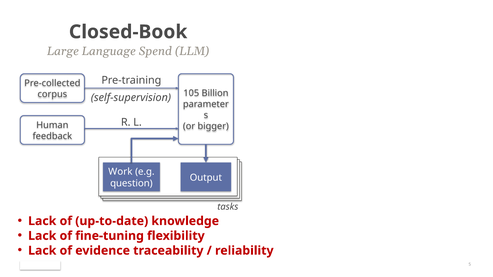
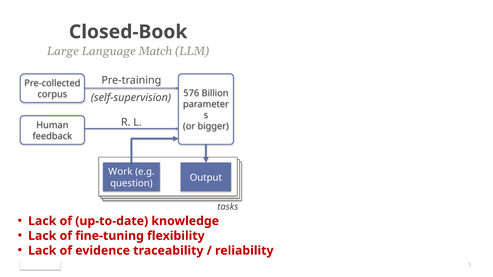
Spend: Spend -> Match (155, 51)
105: 105 -> 576 (191, 93)
